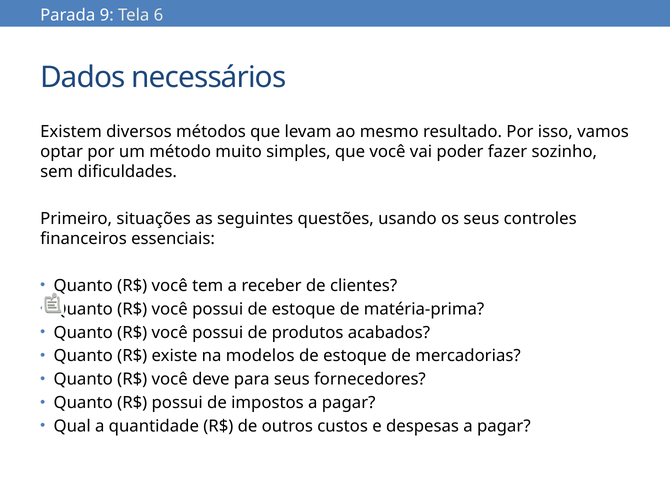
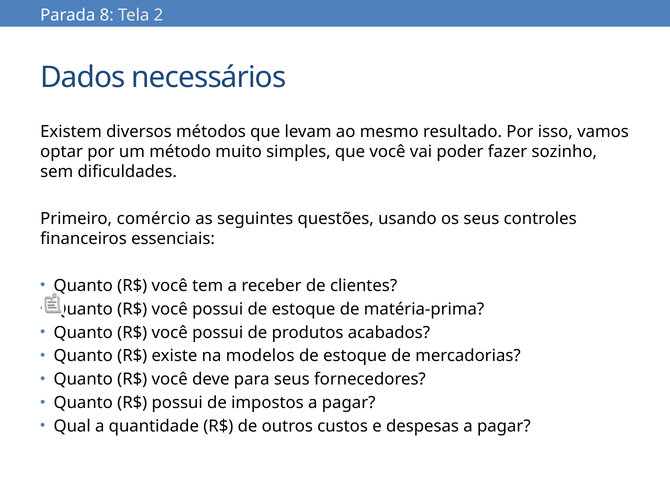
9: 9 -> 8 (107, 15)
6: 6 -> 2 (158, 15)
situações: situações -> comércio (154, 219)
